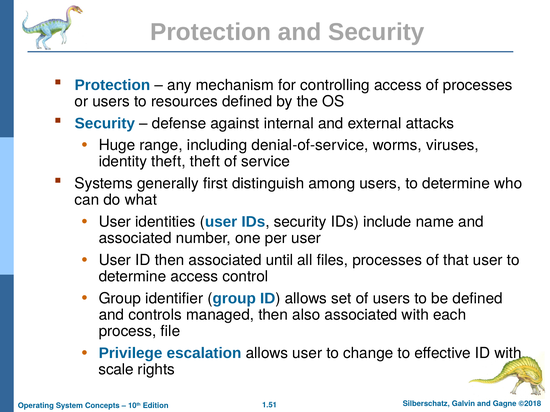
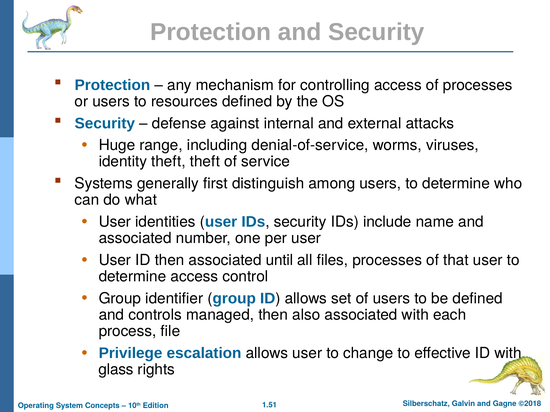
scale: scale -> glass (116, 370)
